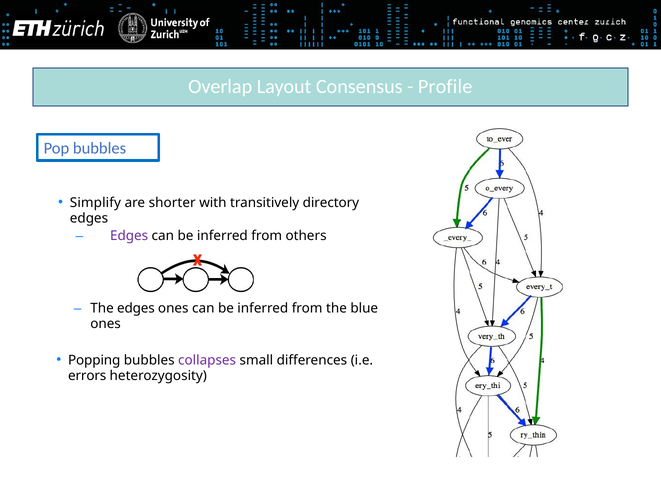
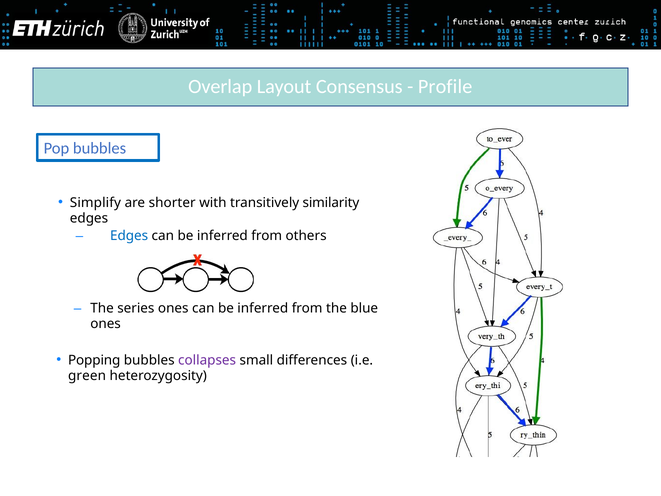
directory: directory -> similarity (331, 203)
Edges colour: purple -> blue (129, 235)
The edges: edges -> series (136, 308)
errors: errors -> green (87, 376)
